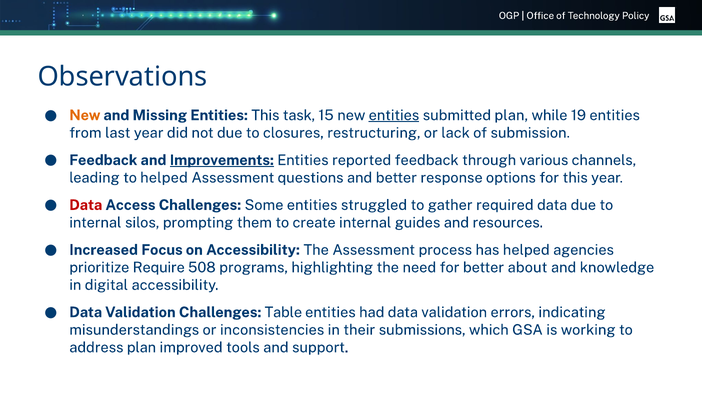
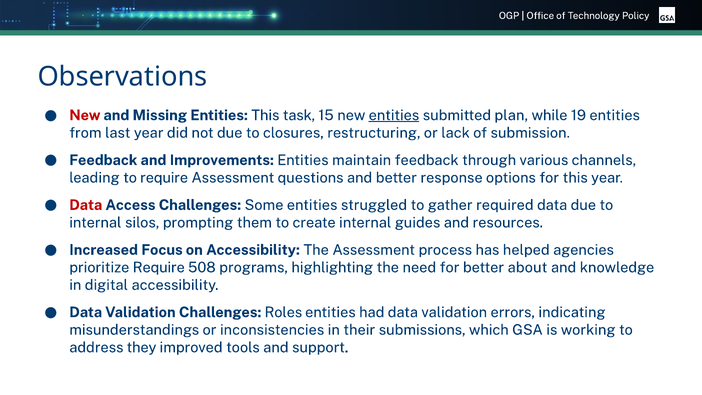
New colour: orange -> red (85, 115)
Improvements underline: present -> none (222, 160)
reported: reported -> maintain (362, 160)
to helped: helped -> require (164, 178)
Table: Table -> Roles (283, 312)
address plan: plan -> they (141, 347)
